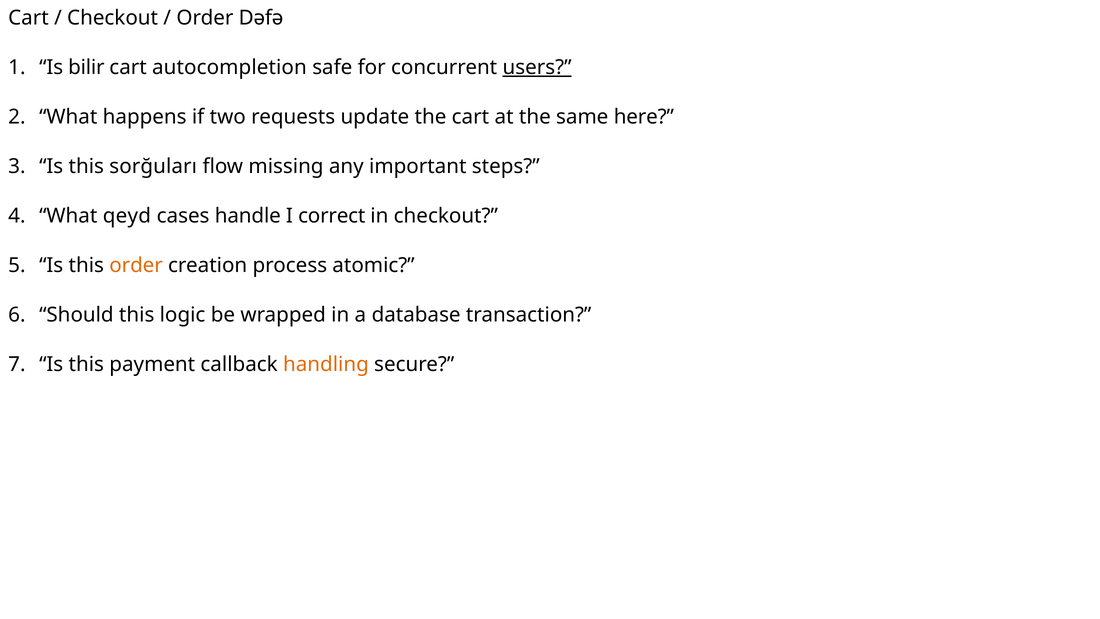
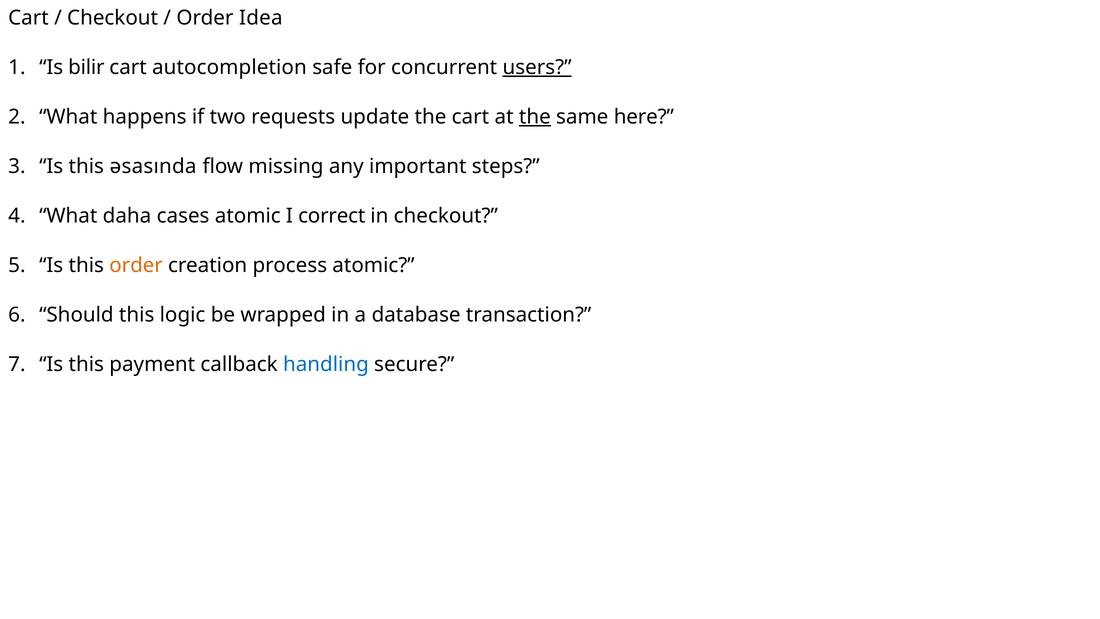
Dəfə: Dəfə -> Idea (261, 18)
the underline: none -> present (535, 117)
sorğuları: sorğuları -> əsasında (153, 166)
qeyd: qeyd -> daha (127, 216)
cases handle: handle -> atomic (248, 216)
handling colour: orange -> blue (326, 364)
